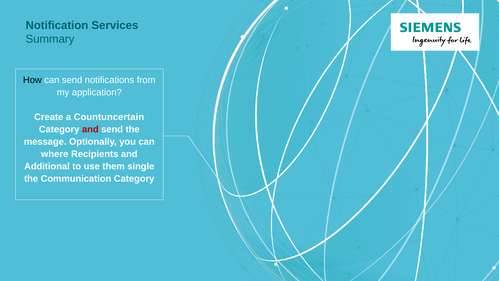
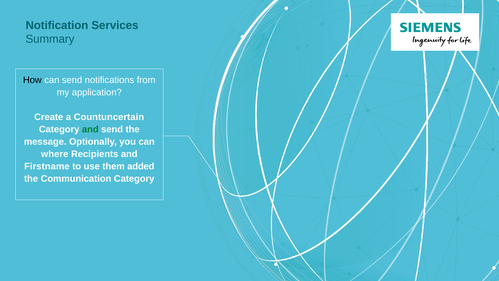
and colour: red -> green (90, 129)
Additional: Additional -> Firstname (47, 166)
single: single -> added (141, 166)
